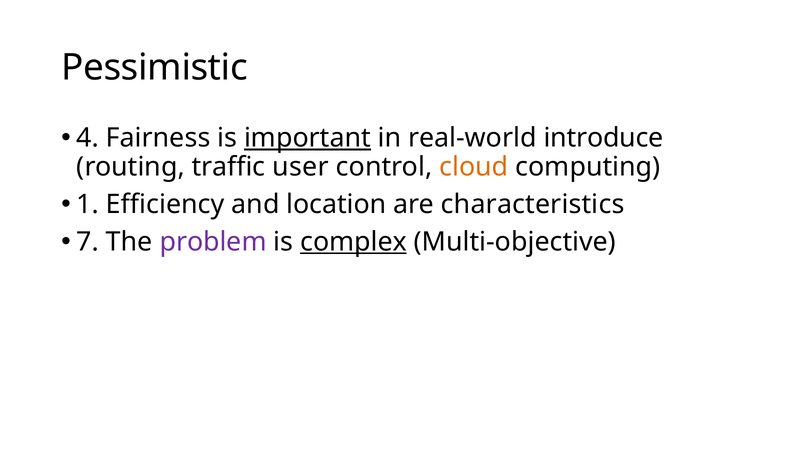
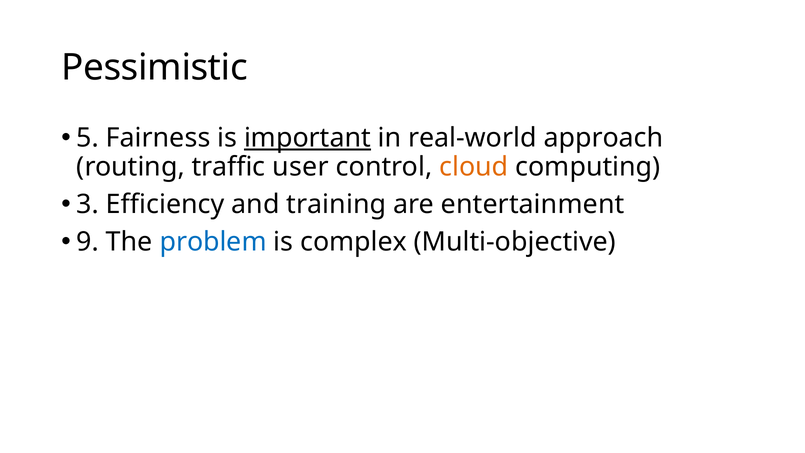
4: 4 -> 5 (88, 138)
introduce: introduce -> approach (603, 138)
1: 1 -> 3 (88, 204)
location: location -> training (336, 204)
characteristics: characteristics -> entertainment (533, 204)
7: 7 -> 9 (88, 242)
problem colour: purple -> blue (213, 242)
complex underline: present -> none (354, 242)
